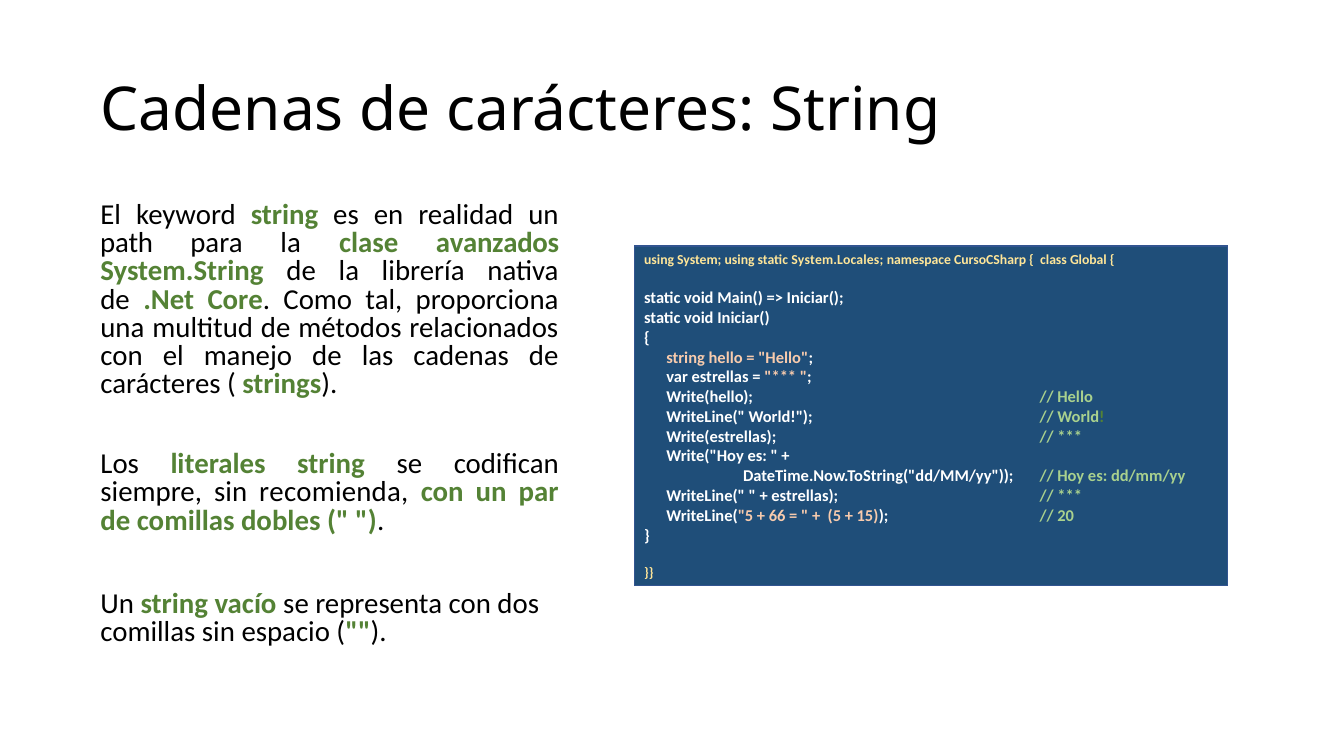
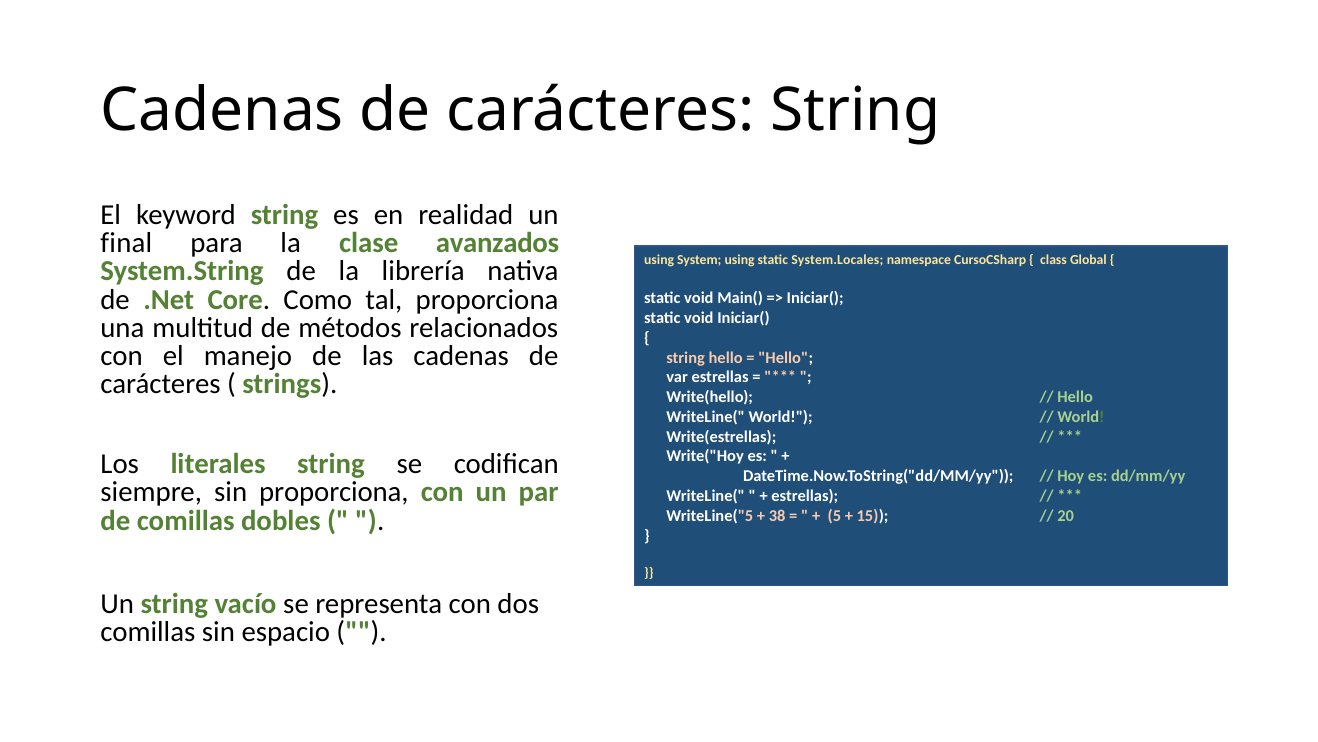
path: path -> final (126, 243)
sin recomienda: recomienda -> proporciona (334, 492)
66: 66 -> 38 (777, 515)
